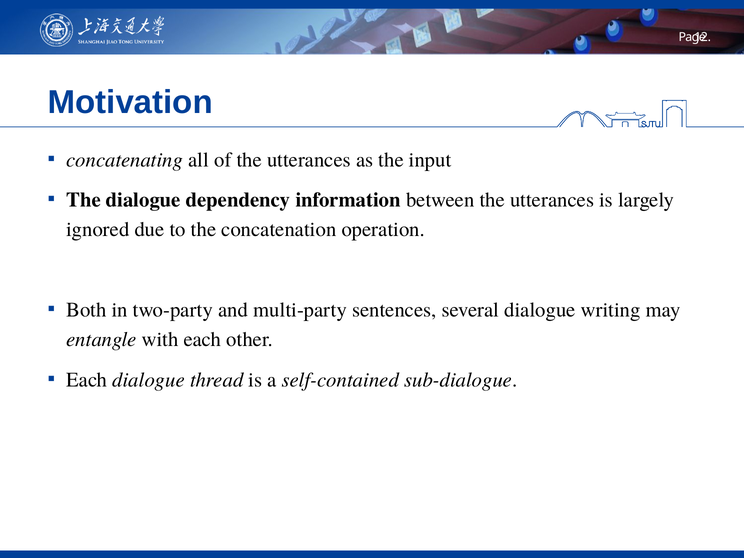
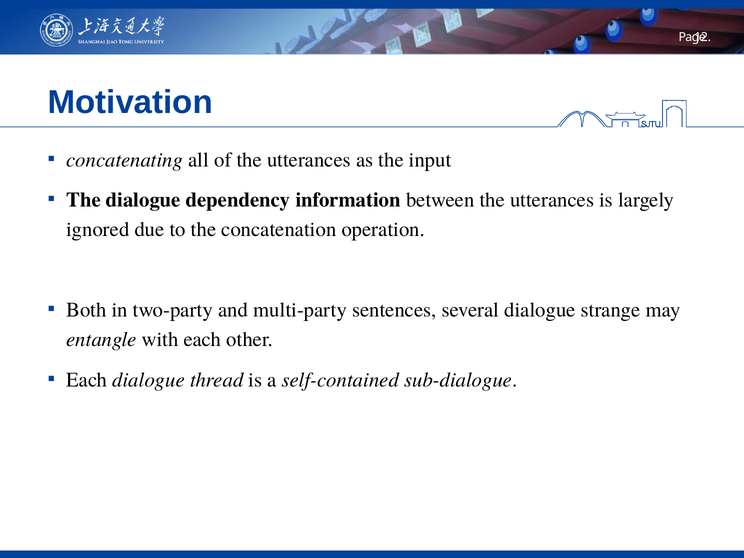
writing: writing -> strange (611, 310)
